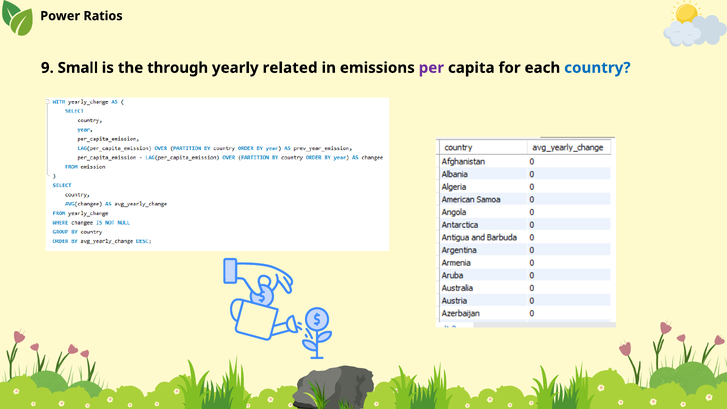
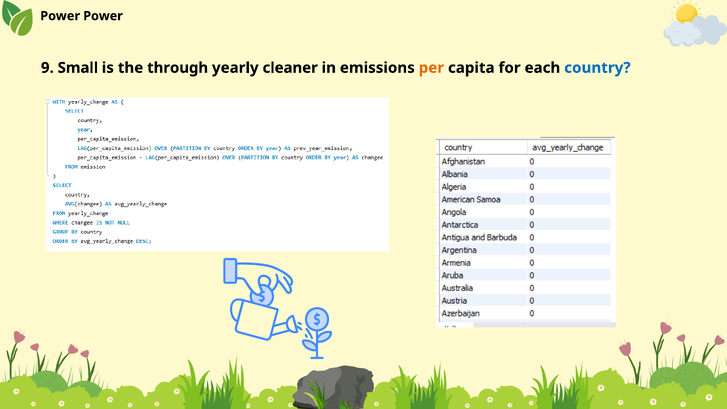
Power Ratios: Ratios -> Power (103, 16)
related: related -> cleaner (290, 68)
per colour: purple -> orange (431, 68)
